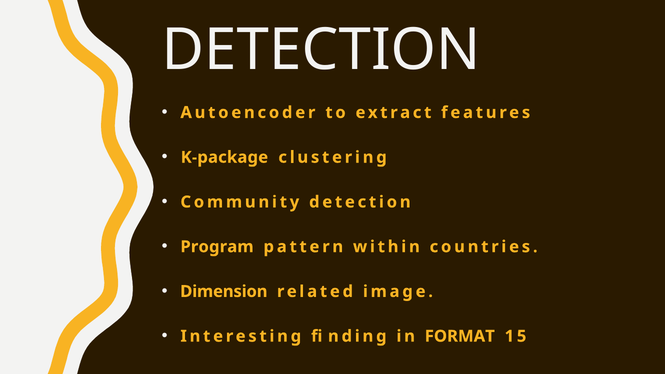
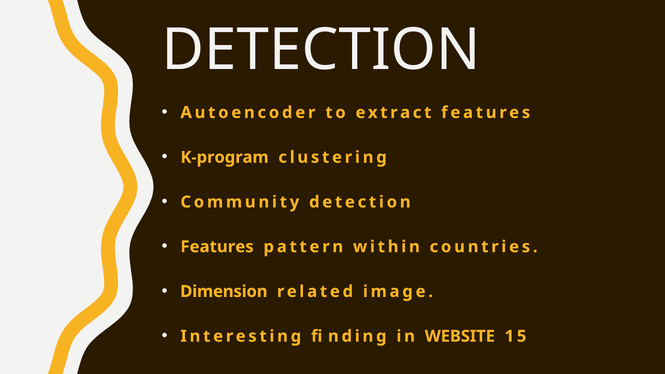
K-package: K-package -> K-program (225, 157)
Program: Program -> Features (217, 247)
FORMAT: FORMAT -> WEBSITE (460, 336)
